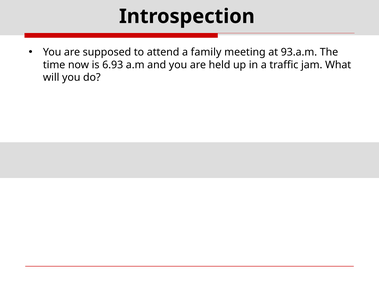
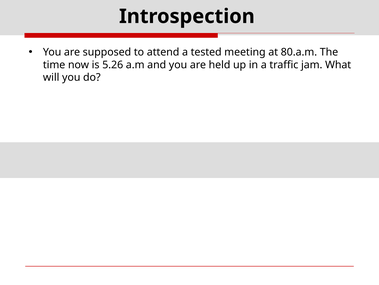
family: family -> tested (206, 52)
93.a.m: 93.a.m -> 80.a.m (299, 52)
6.93: 6.93 -> 5.26 (113, 65)
